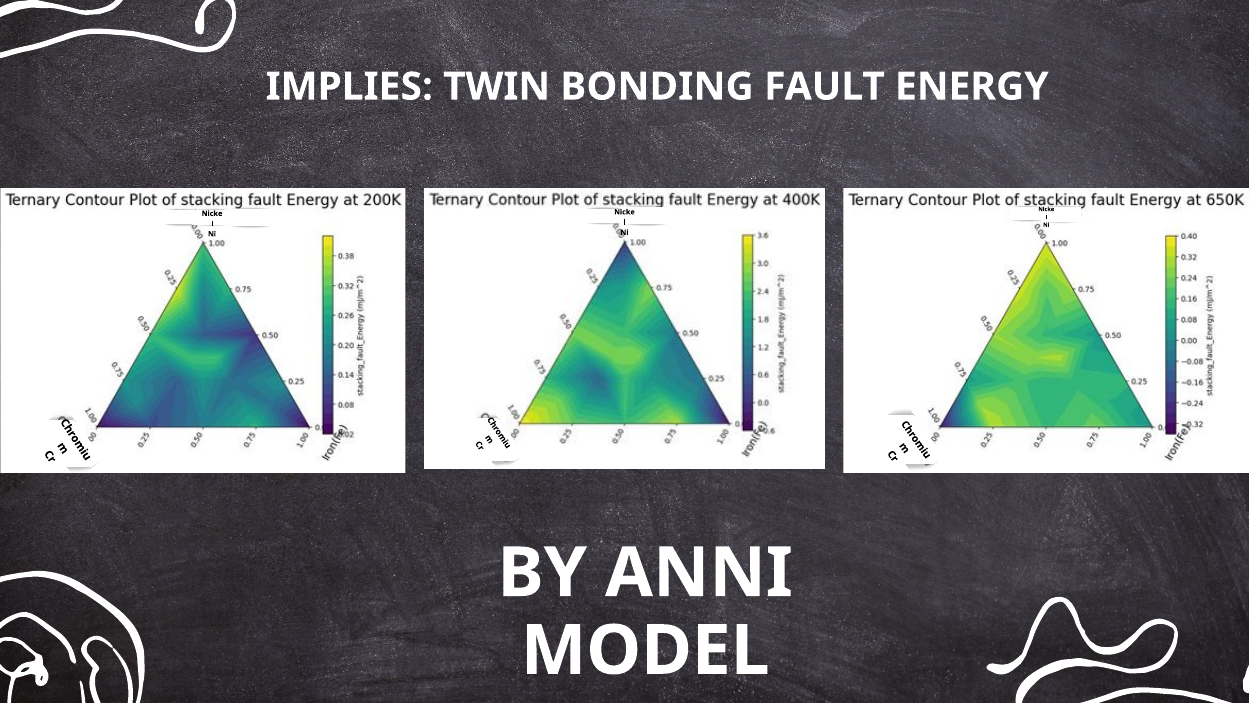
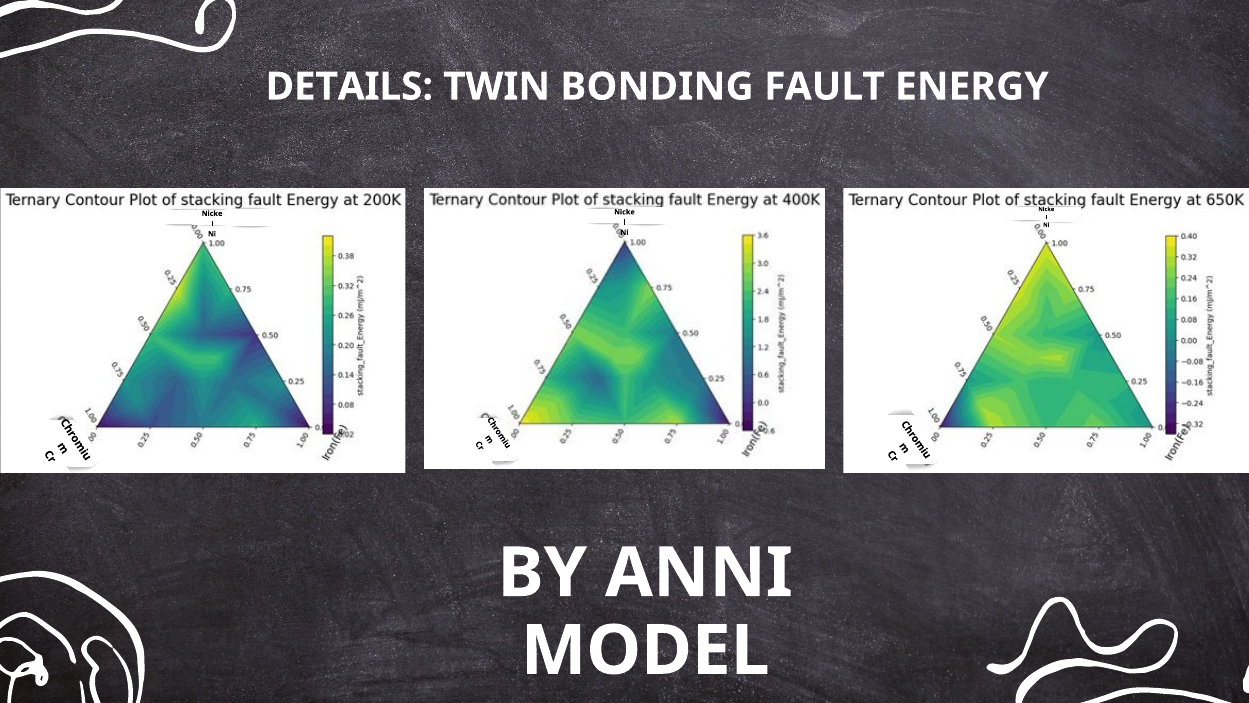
IMPLIES: IMPLIES -> DETAILS (349, 87)
